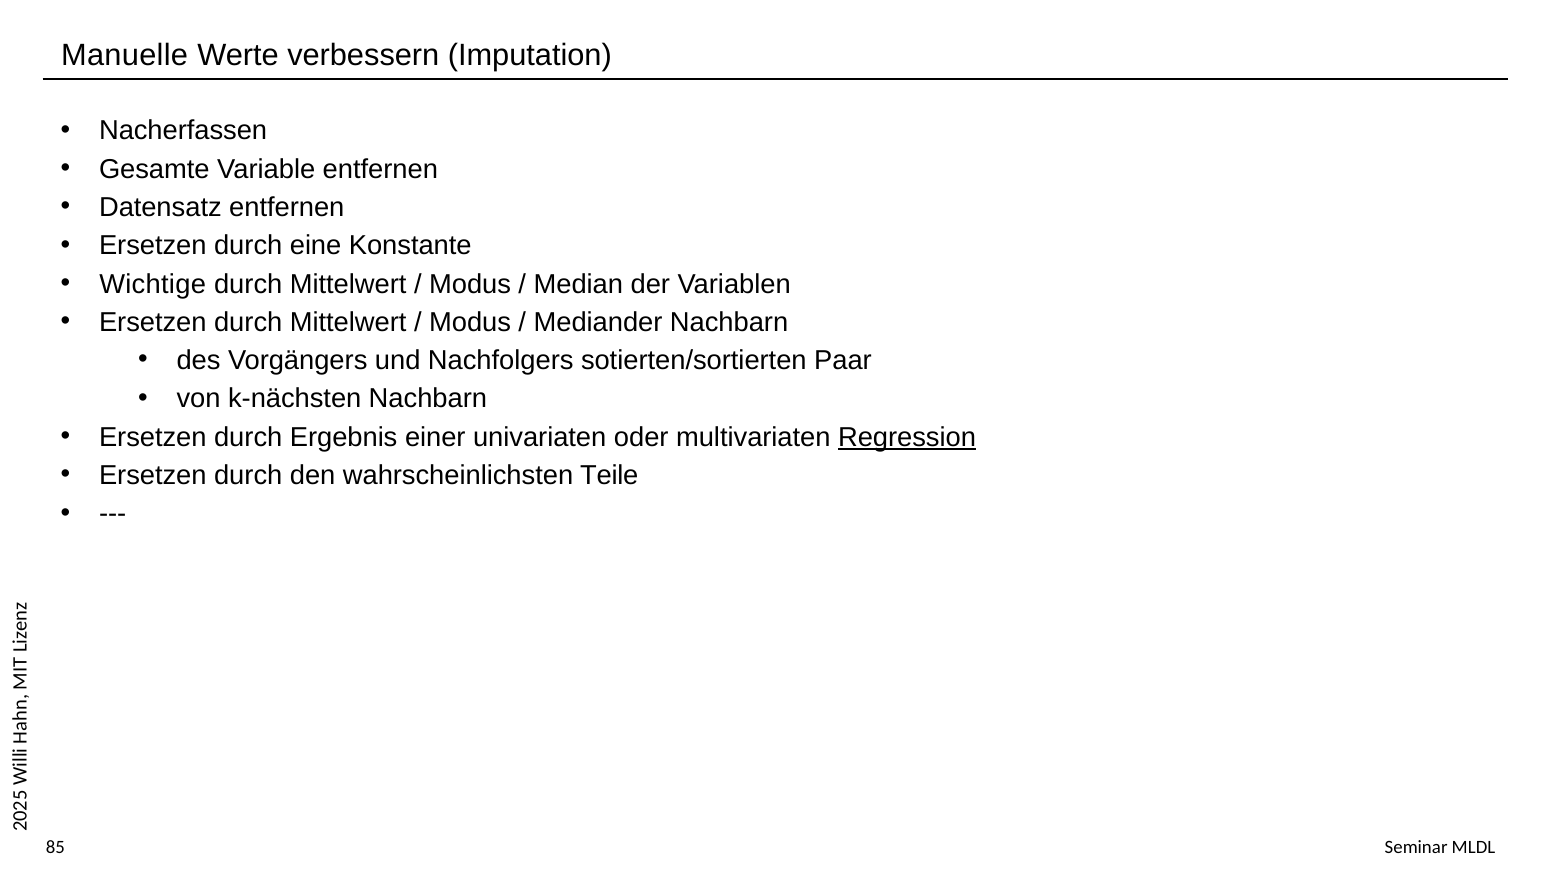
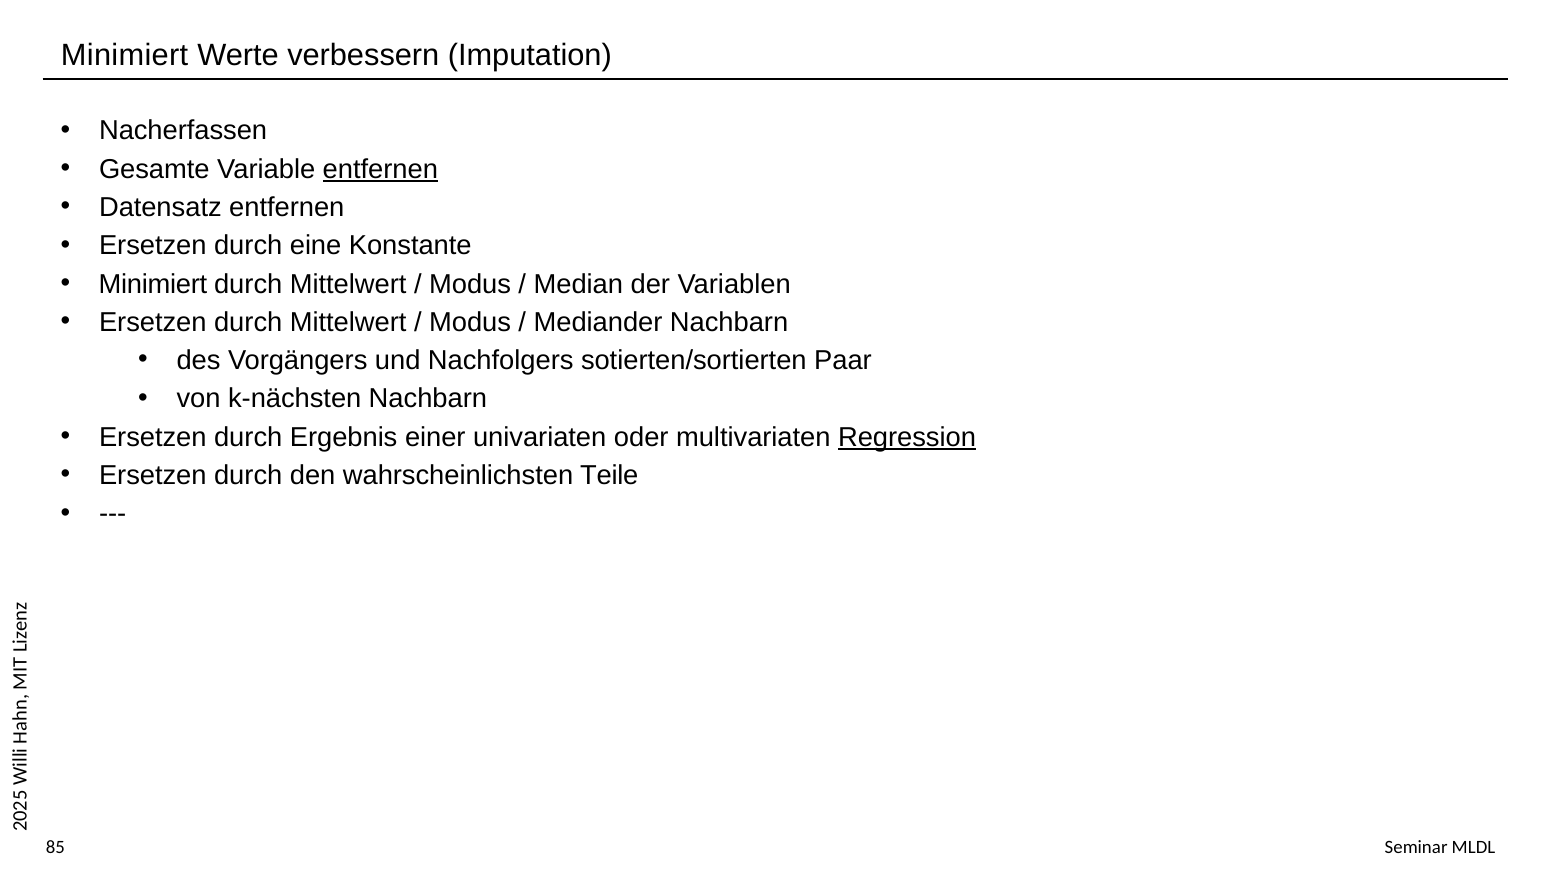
Manuelle: Manuelle -> Minimiert (125, 56)
entfernen underline: none -> present (380, 169)
Wichtige: Wichtige -> Minimiert (153, 284)
